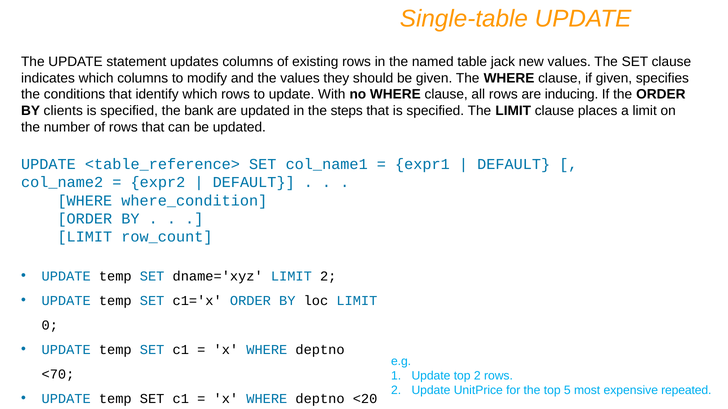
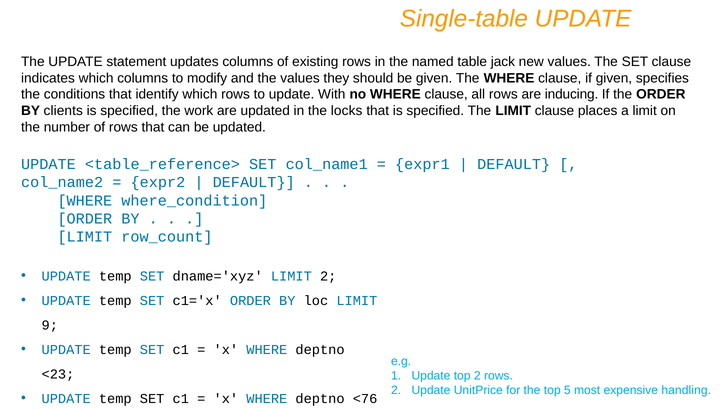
bank: bank -> work (199, 111)
steps: steps -> locks (347, 111)
0: 0 -> 9 (50, 326)
<70: <70 -> <23 (58, 375)
repeated: repeated -> handling (686, 391)
<20: <20 -> <76 (365, 399)
